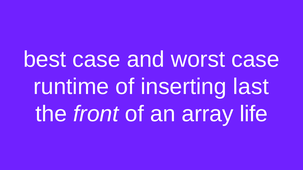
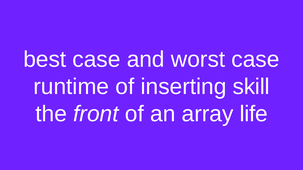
last: last -> skill (251, 87)
